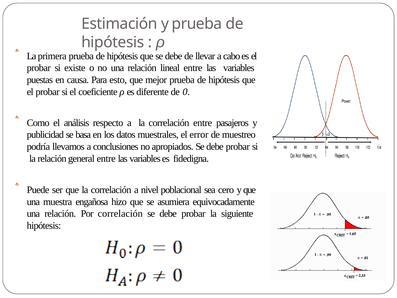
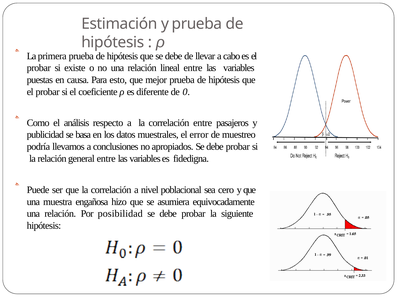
Por correlación: correlación -> posibilidad (120, 213)
